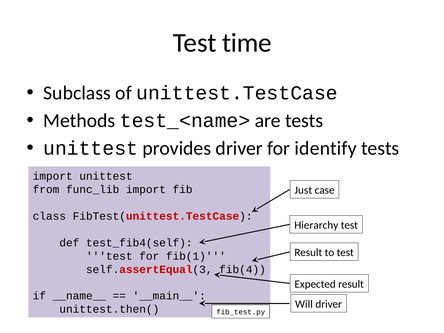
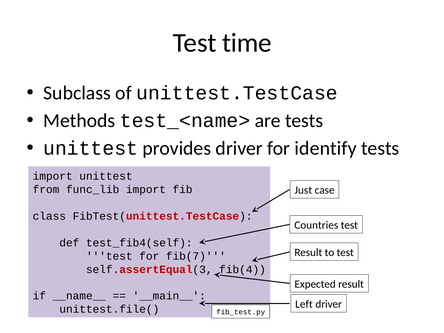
Hierarchy: Hierarchy -> Countries (316, 225)
fib(1: fib(1 -> fib(7 (196, 256)
Will: Will -> Left (304, 304)
unittest.then(: unittest.then( -> unittest.file( (109, 309)
